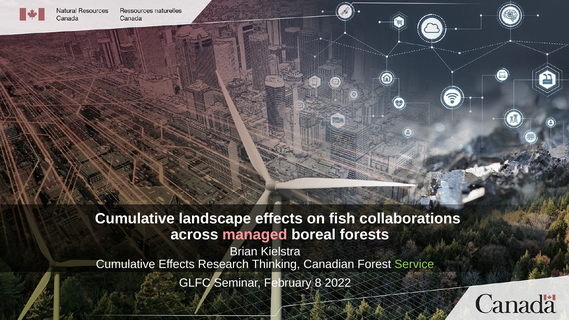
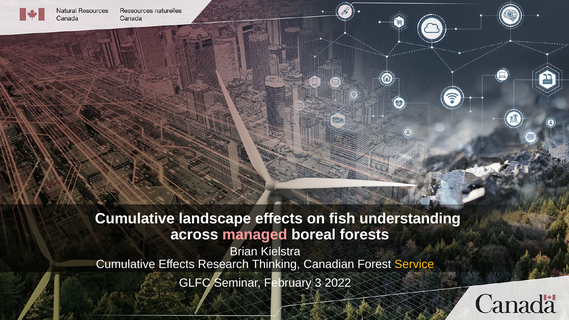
collaborations: collaborations -> understanding (410, 219)
Service colour: light green -> yellow (414, 264)
8: 8 -> 3 (318, 283)
